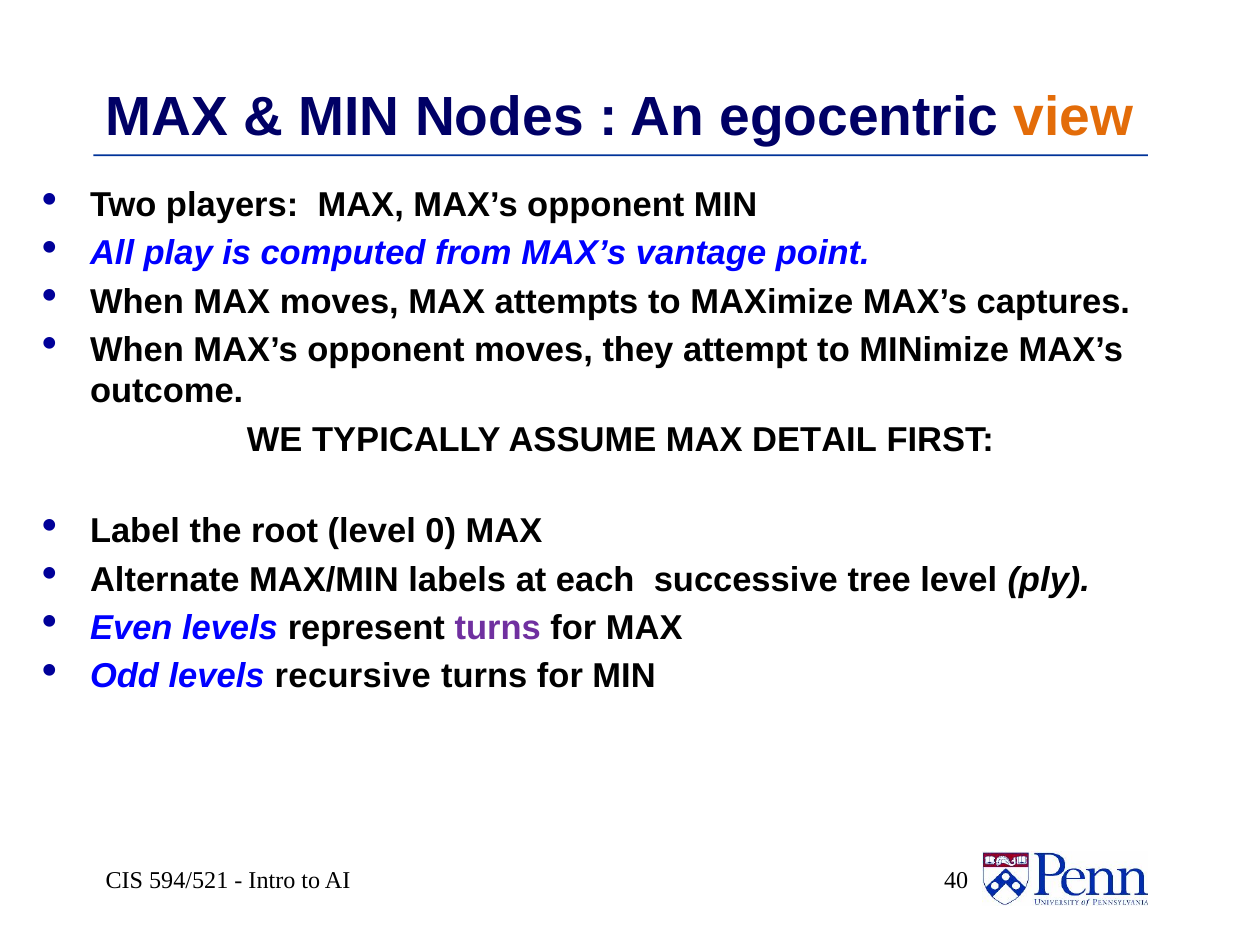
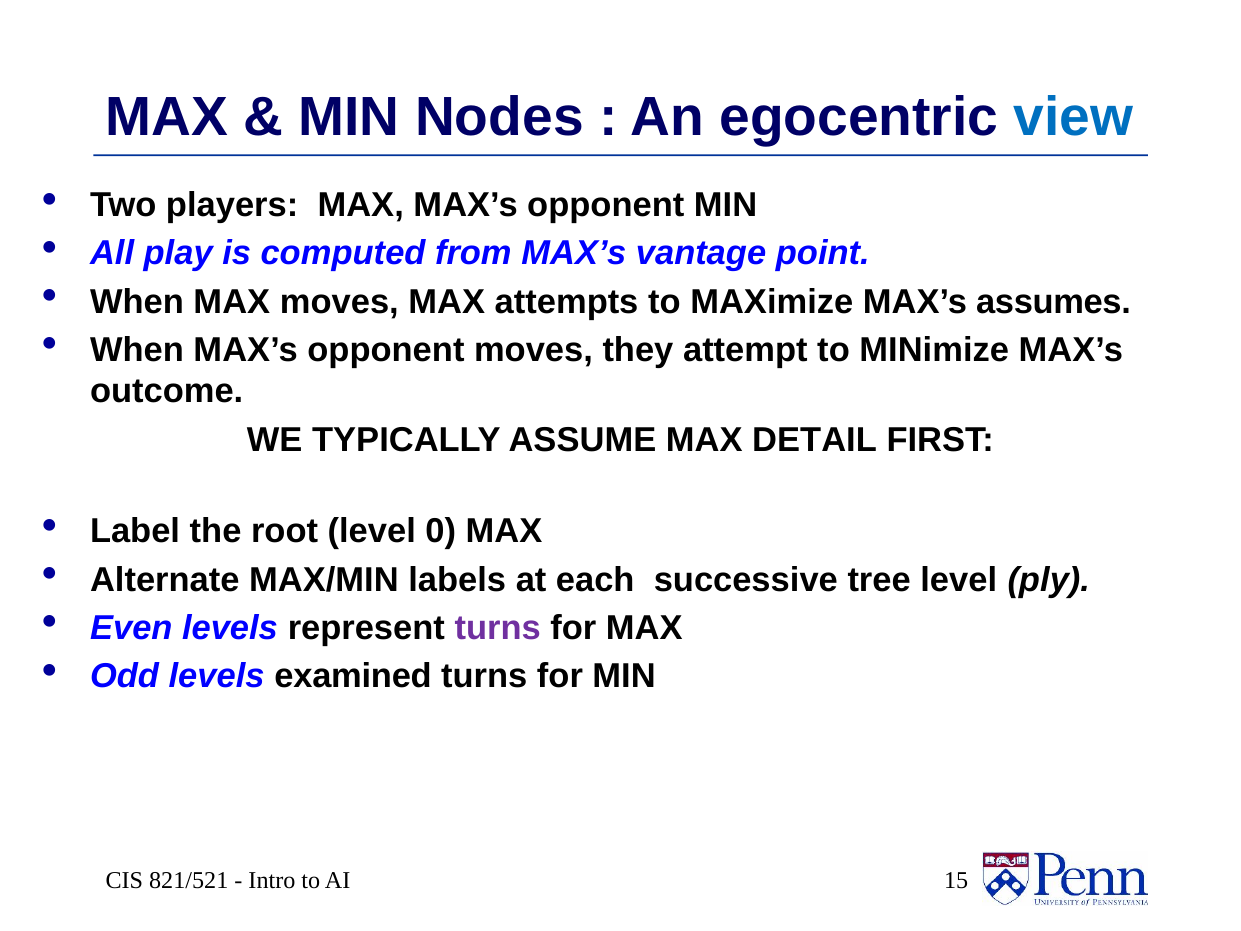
view colour: orange -> blue (1073, 118)
captures: captures -> assumes (1054, 302)
recursive: recursive -> examined (353, 676)
594/521: 594/521 -> 821/521 (189, 881)
40: 40 -> 15 (956, 881)
